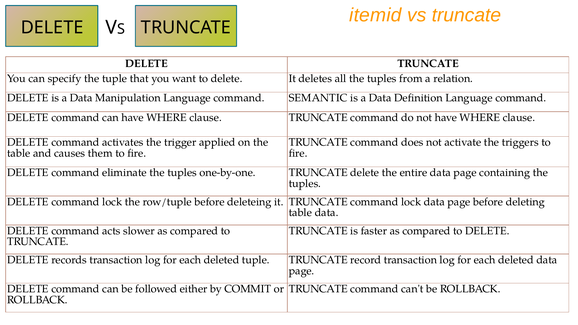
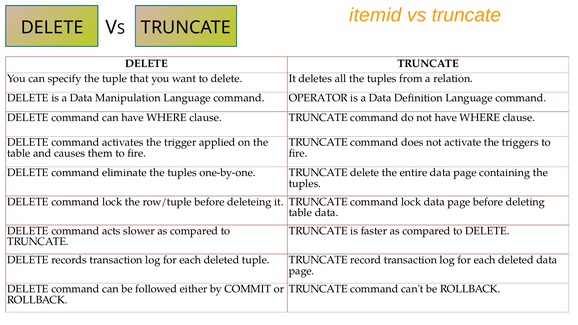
SEMANTIC: SEMANTIC -> OPERATOR (318, 98)
